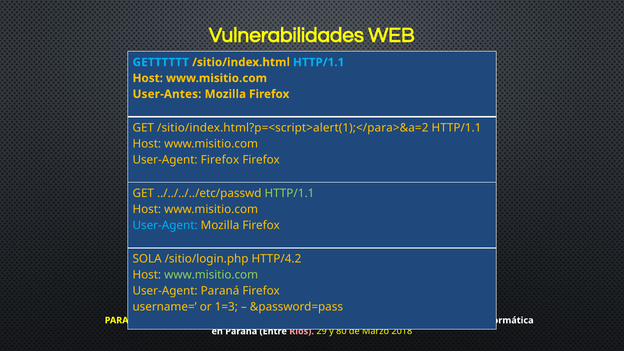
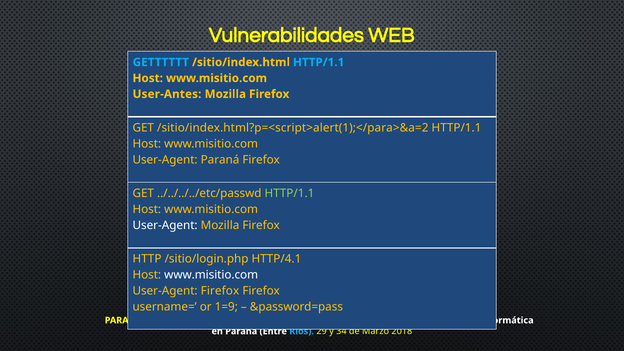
User-Agent Firefox: Firefox -> Paraná (220, 160)
User-Agent colour: light blue -> white (165, 225)
SOLA: SOLA -> HTTP (147, 259)
HTTP/4.2: HTTP/4.2 -> HTTP/4.1 (276, 259)
www.misitio.com colour: light green -> white (211, 275)
User-Agent Paraná: Paraná -> Firefox (220, 291)
1=3: 1=3 -> 1=9 (226, 307)
Ríos colour: pink -> light blue (302, 331)
80: 80 -> 34 (341, 331)
